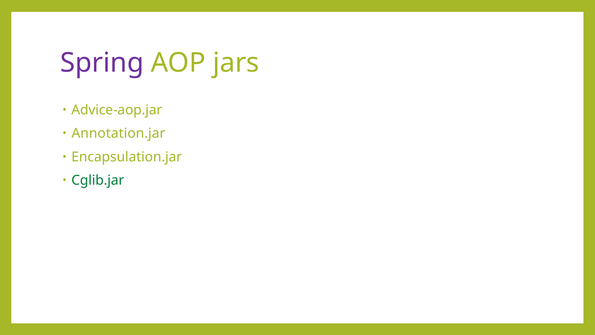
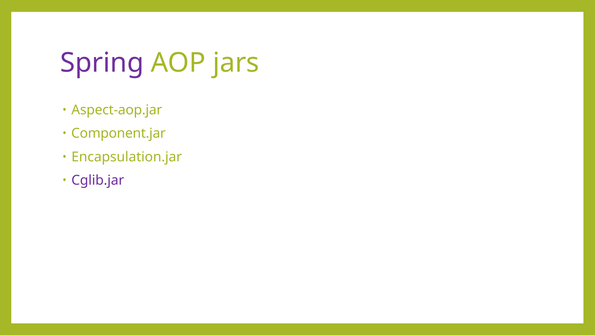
Advice-aop.jar: Advice-aop.jar -> Aspect-aop.jar (117, 110)
Annotation.jar: Annotation.jar -> Component.jar (119, 133)
Cglib.jar colour: green -> purple (98, 180)
